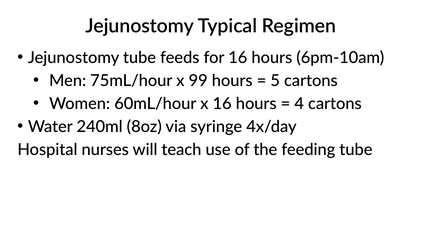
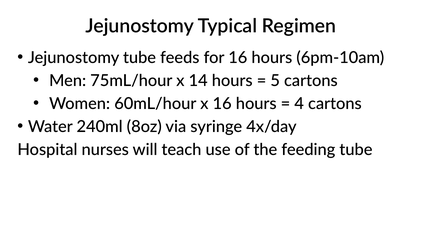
99: 99 -> 14 (198, 81)
